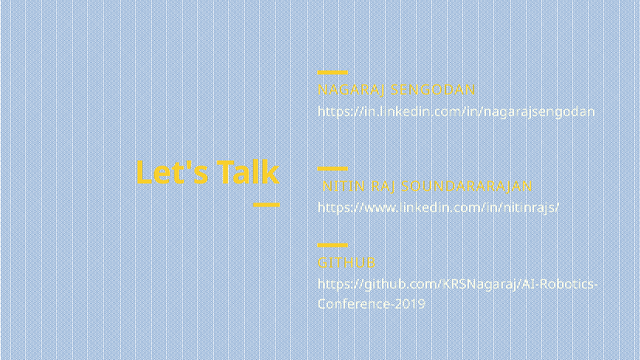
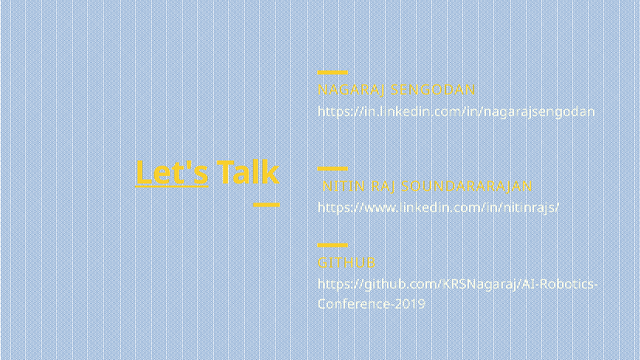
Let's underline: none -> present (172, 173)
